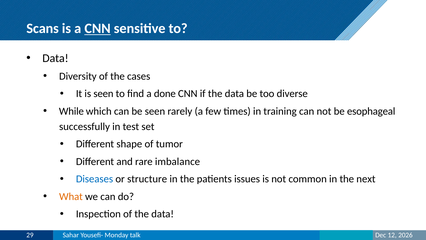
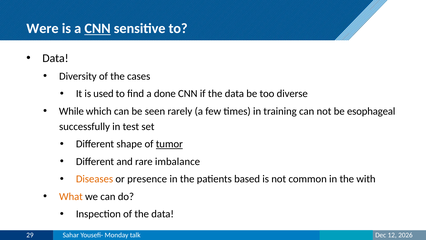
Scans: Scans -> Were (43, 28)
is seen: seen -> used (103, 94)
tumor underline: none -> present (169, 144)
Diseases colour: blue -> orange (95, 179)
structure: structure -> presence (147, 179)
issues: issues -> based (247, 179)
next: next -> with (366, 179)
